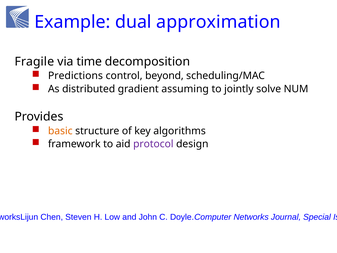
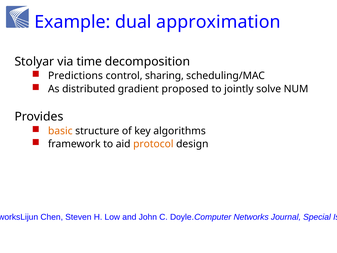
Fragile: Fragile -> Stolyar (34, 62)
beyond: beyond -> sharing (164, 76)
assuming: assuming -> proposed (185, 89)
protocol colour: purple -> orange (153, 144)
